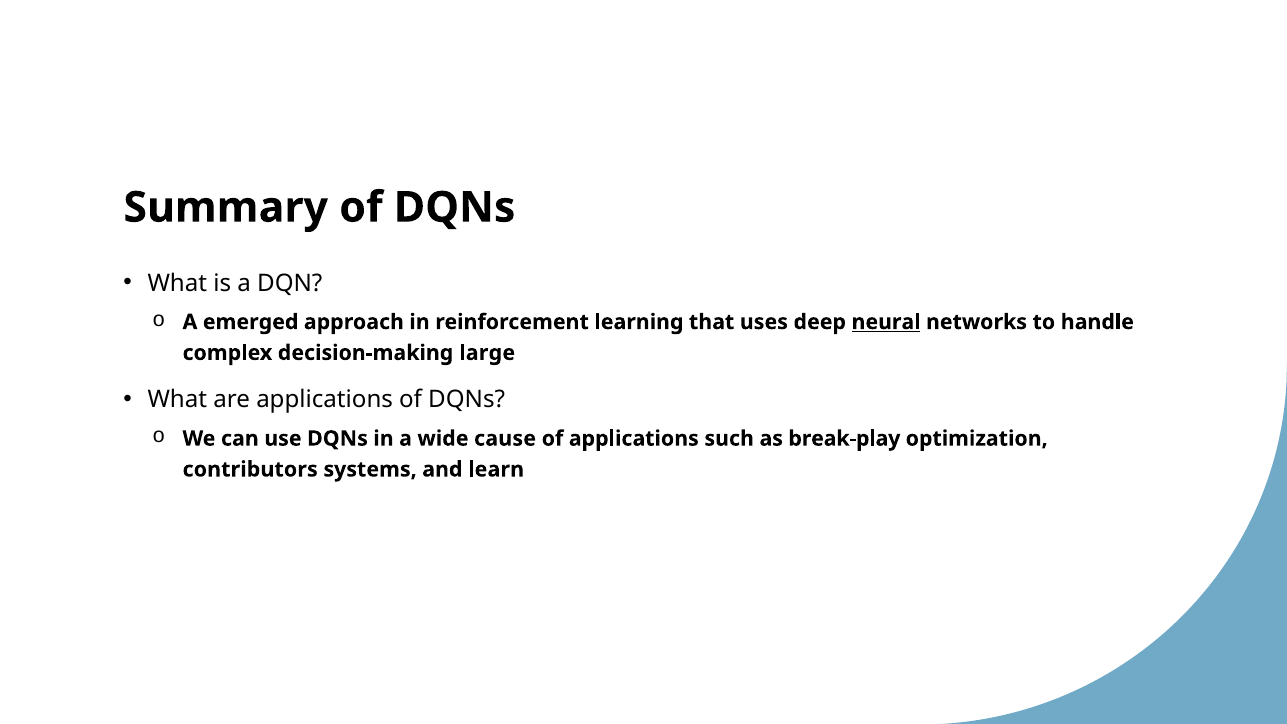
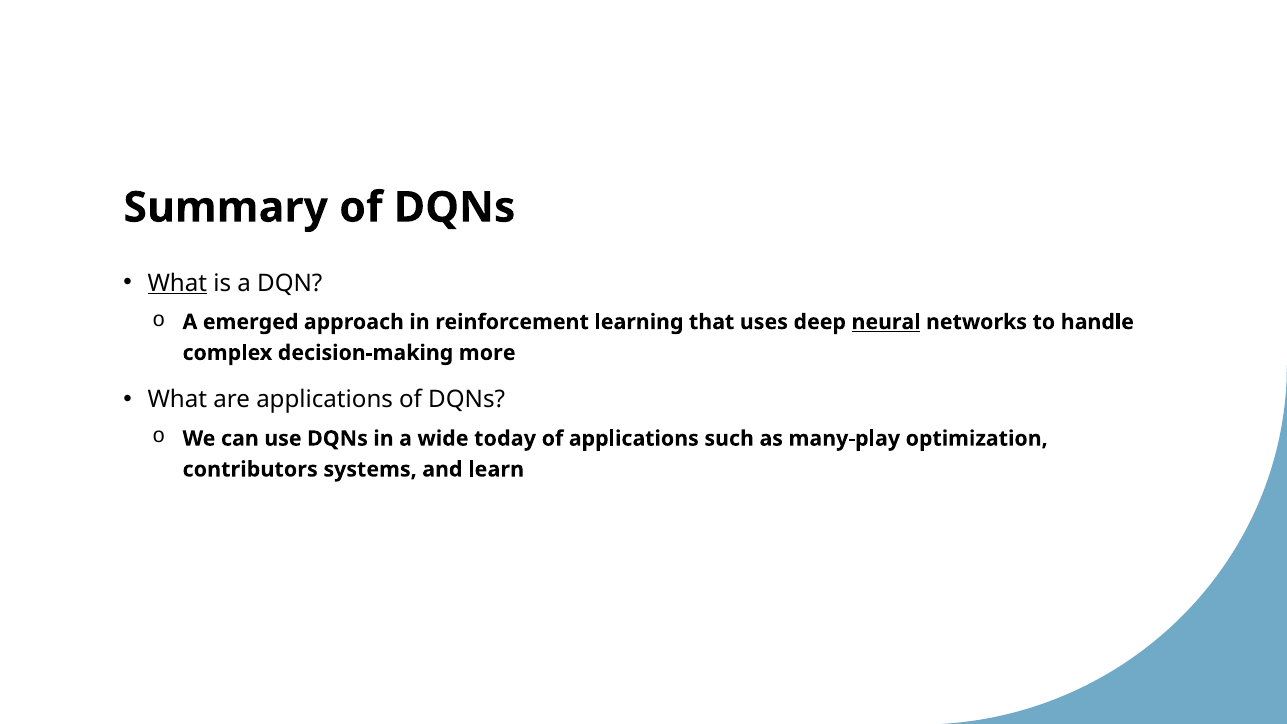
What underline: none -> present (177, 283)
large: large -> more (487, 353)
cause: cause -> today (505, 439)
break-play: break-play -> many-play (844, 439)
